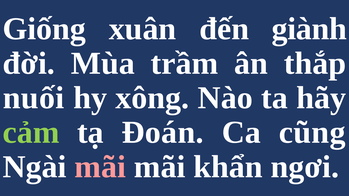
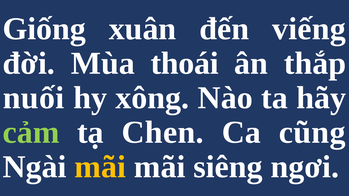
giành: giành -> viếng (309, 29)
trầm: trầm -> thoái (185, 63)
Đoán: Đoán -> Chen (163, 132)
mãi colour: pink -> yellow (100, 167)
khẩn: khẩn -> siêng (228, 167)
